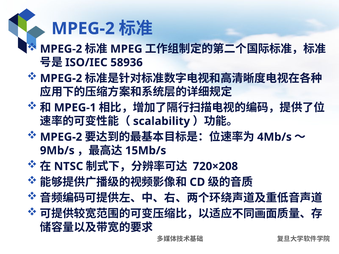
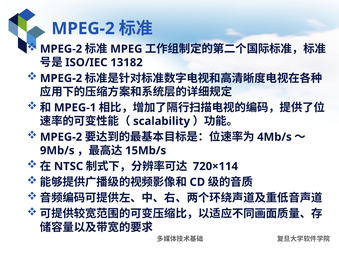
58936: 58936 -> 13182 (127, 63)
720×208: 720×208 -> 720×114 (215, 167)
